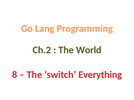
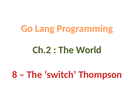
Everything: Everything -> Thompson (100, 75)
